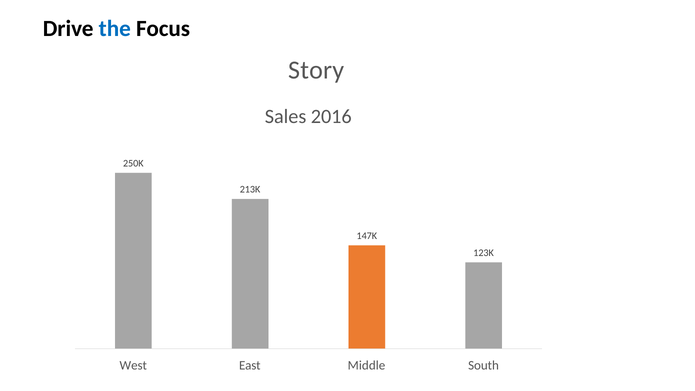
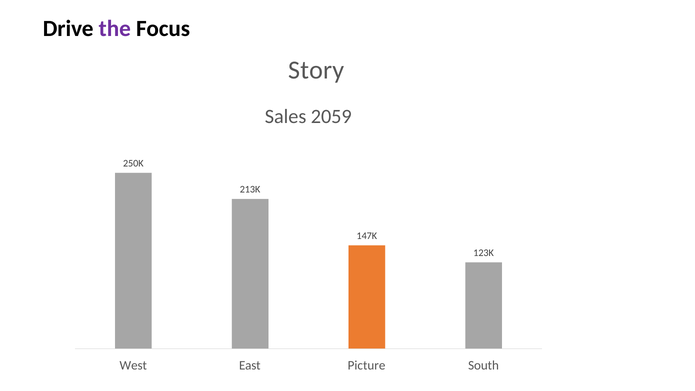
the colour: blue -> purple (115, 29)
2016: 2016 -> 2059 (331, 116)
Middle: Middle -> Picture (367, 365)
